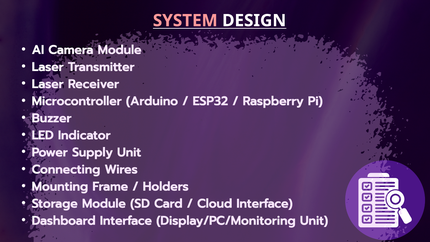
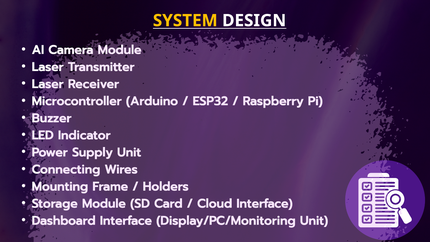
SYSTEM colour: pink -> yellow (185, 21)
